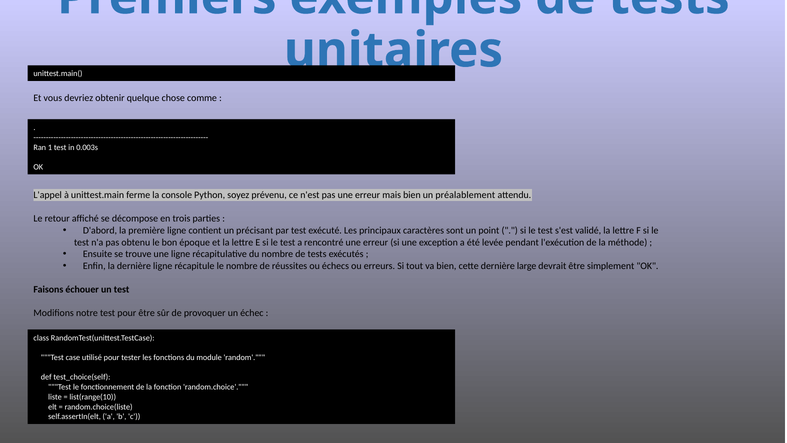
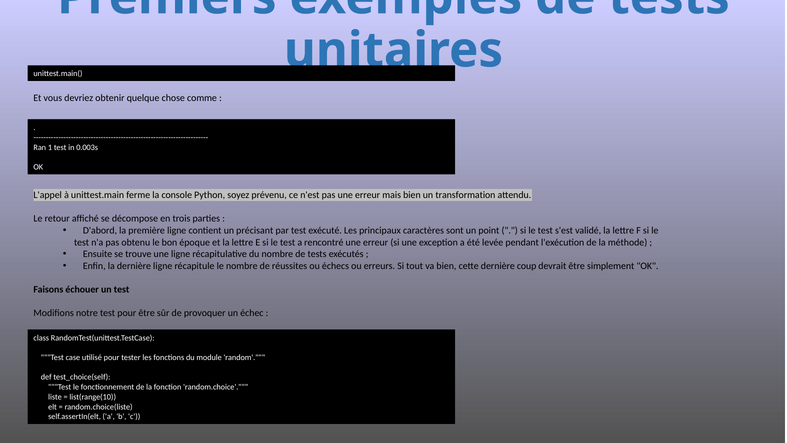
préalablement: préalablement -> transformation (465, 195)
large: large -> coup (527, 266)
